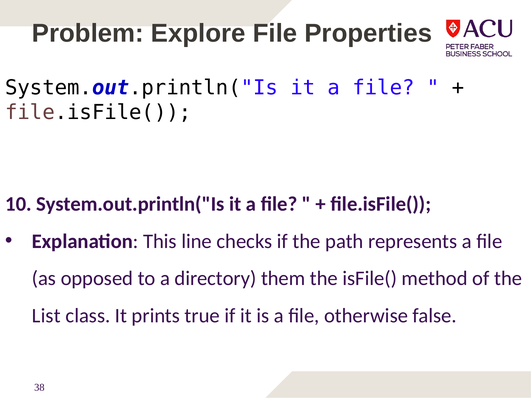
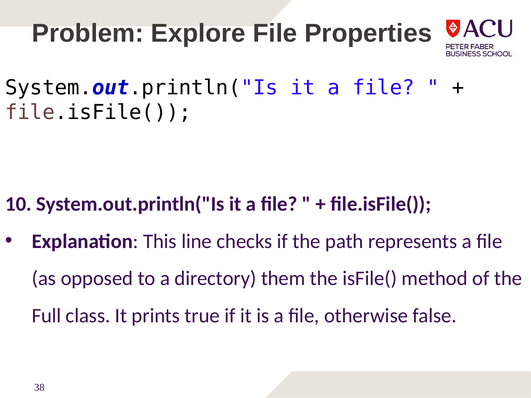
List: List -> Full (47, 316)
